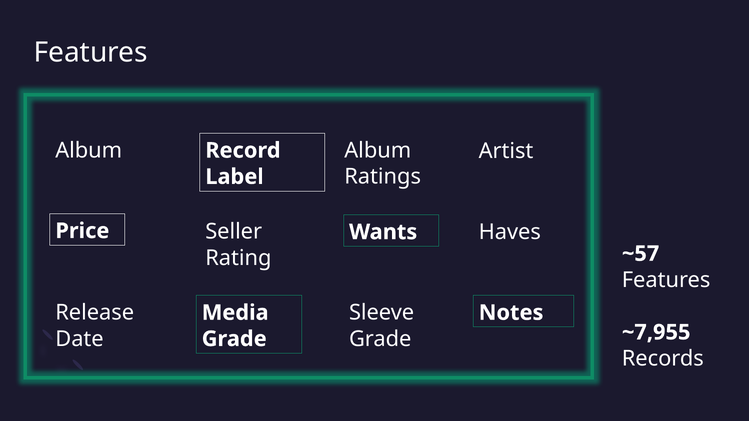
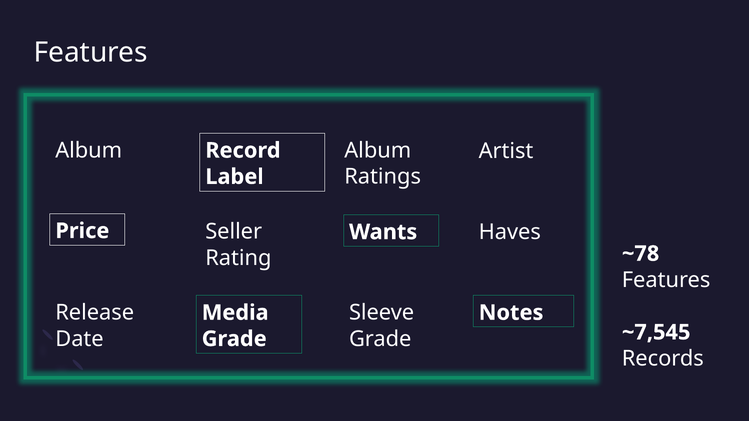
~57: ~57 -> ~78 (641, 254)
~7,955: ~7,955 -> ~7,545 (656, 333)
